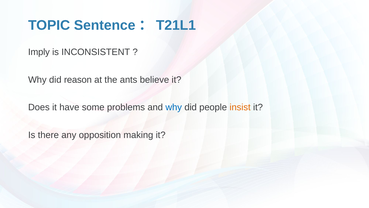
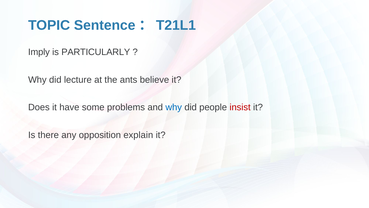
INCONSISTENT: INCONSISTENT -> PARTICULARLY (96, 52)
reason: reason -> lecture (78, 80)
insist colour: orange -> red (240, 107)
making: making -> explain (138, 135)
